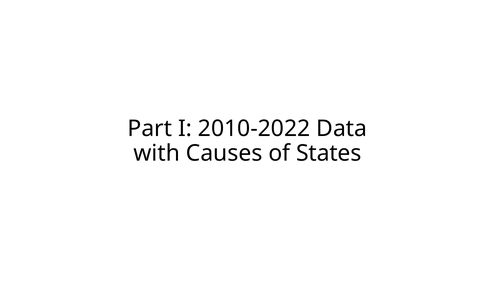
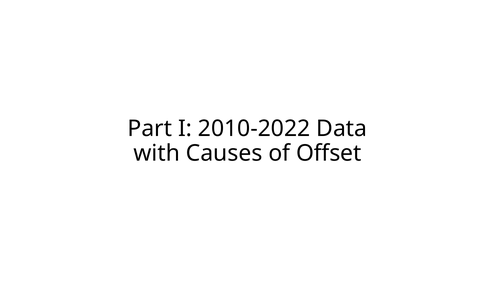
States: States -> Offset (329, 153)
